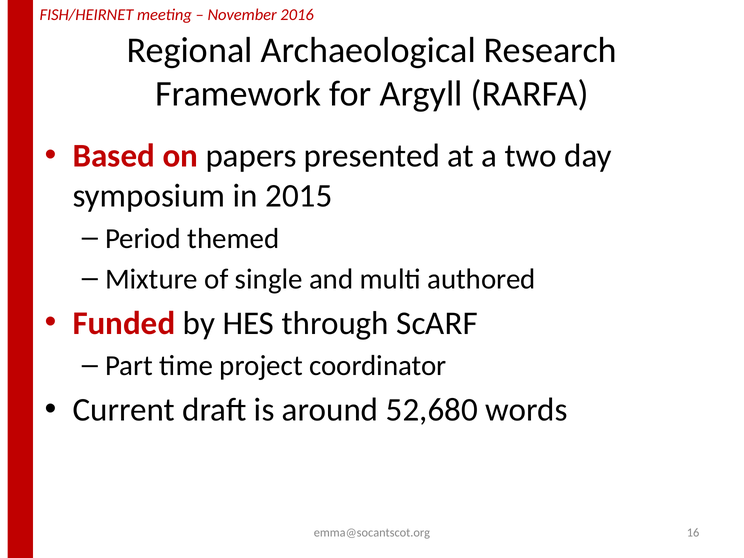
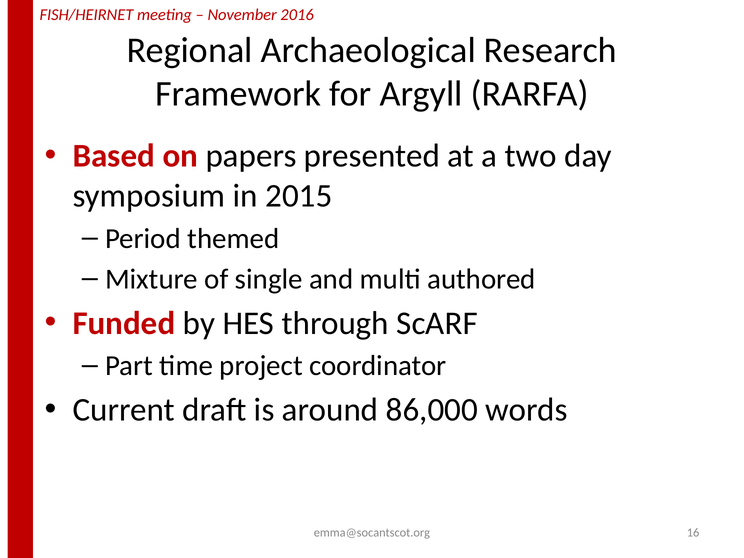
52,680: 52,680 -> 86,000 (432, 410)
